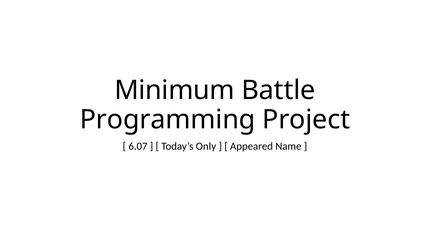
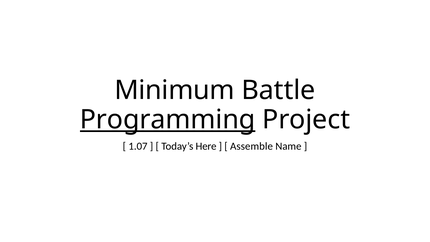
Programming underline: none -> present (168, 119)
6.07: 6.07 -> 1.07 (138, 146)
Only: Only -> Here (206, 146)
Appeared: Appeared -> Assemble (252, 146)
